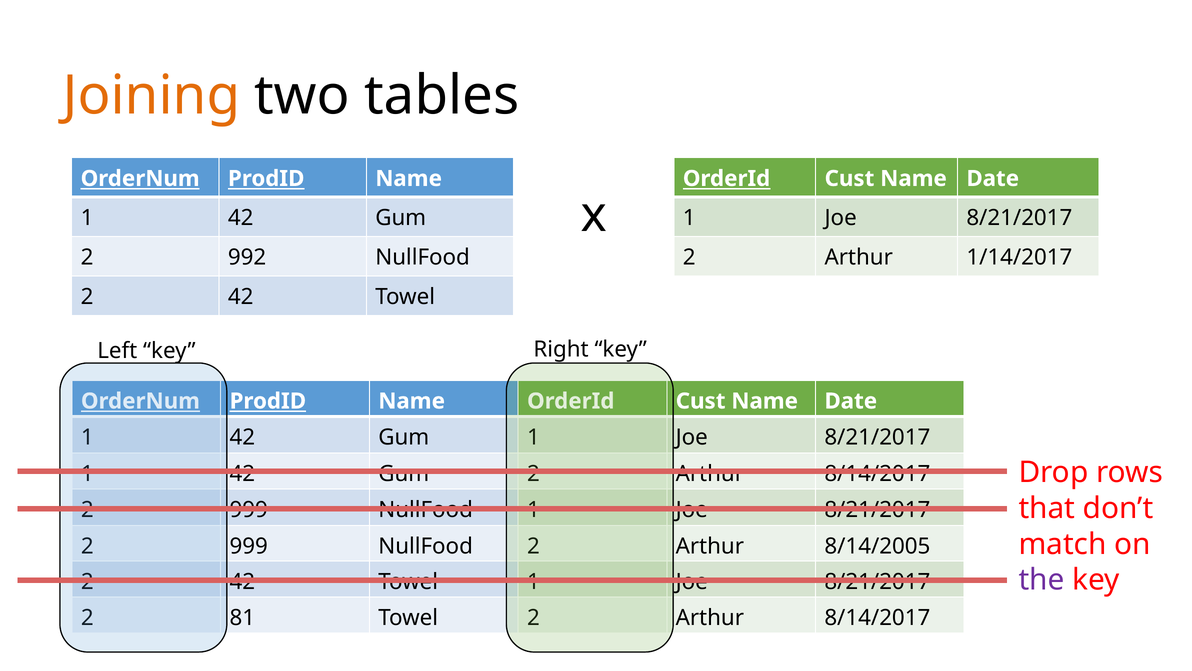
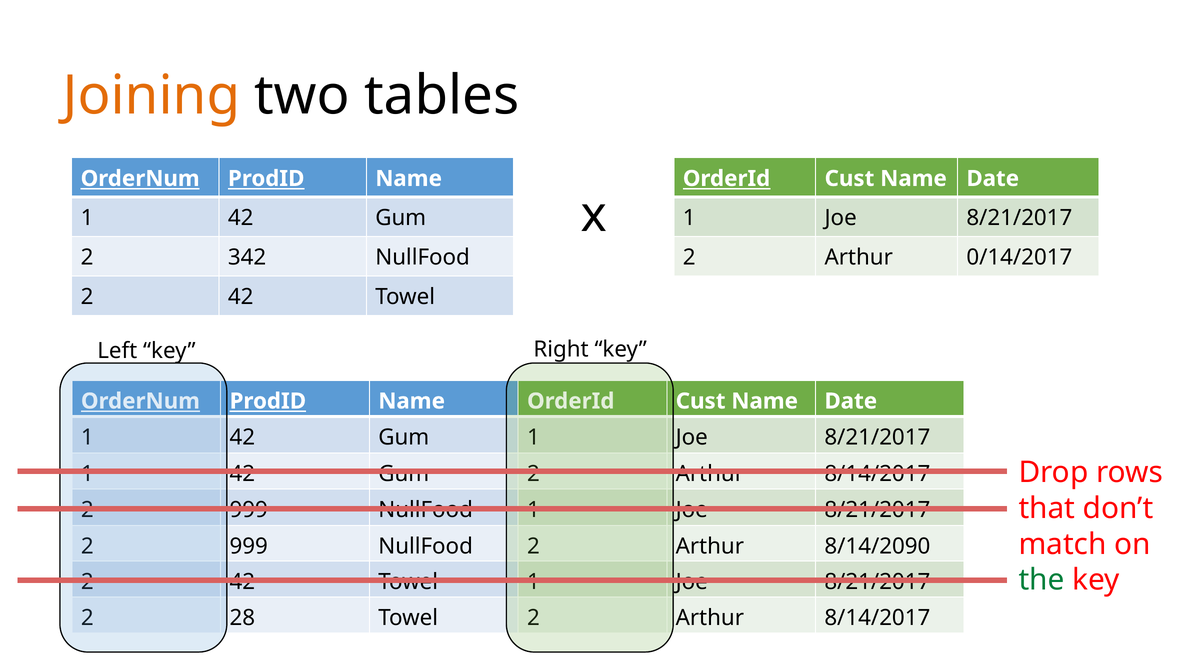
992: 992 -> 342 (247, 257)
1/14/2017: 1/14/2017 -> 0/14/2017 (1019, 257)
8/14/2005: 8/14/2005 -> 8/14/2090 (877, 546)
the colour: purple -> green (1042, 580)
81: 81 -> 28 (242, 617)
